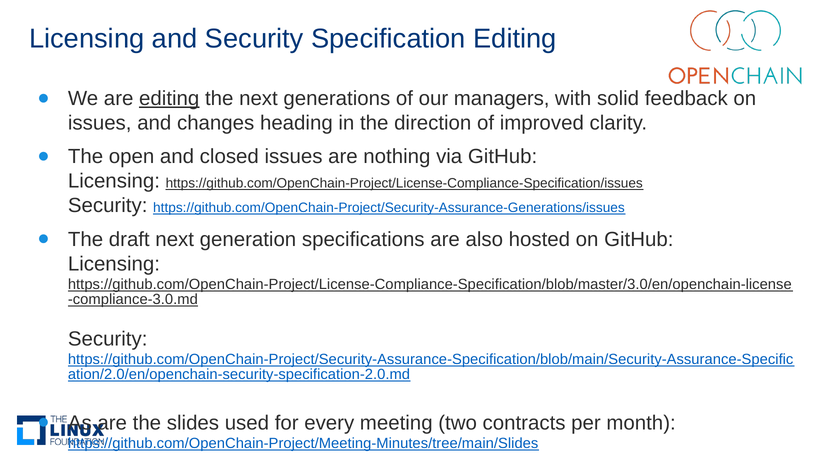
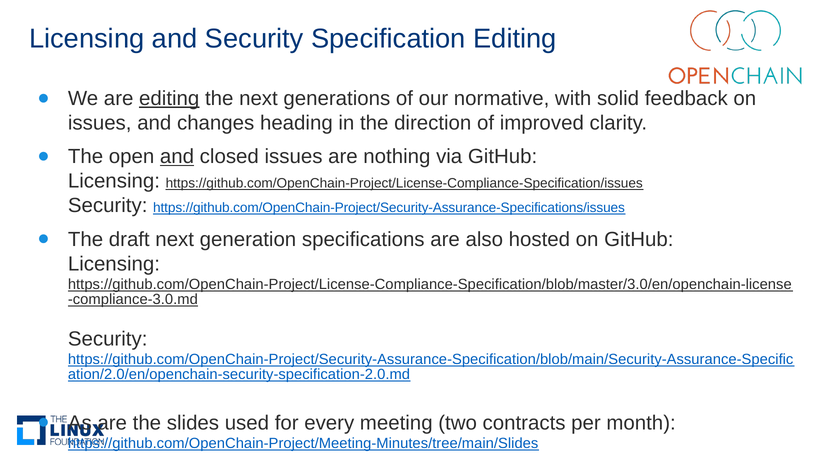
managers: managers -> normative (502, 98)
and underline: none -> present (177, 157)
https://github.com/OpenChain-Project/Security-Assurance-Generations/issues: https://github.com/OpenChain-Project/Security-Assurance-Generations/issues -> https://github.com/OpenChain-Project/Security-Assurance-Specifications/issues (389, 208)
